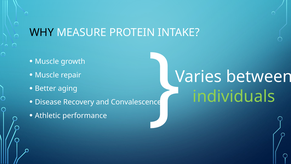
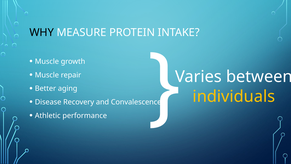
individuals colour: light green -> yellow (234, 96)
